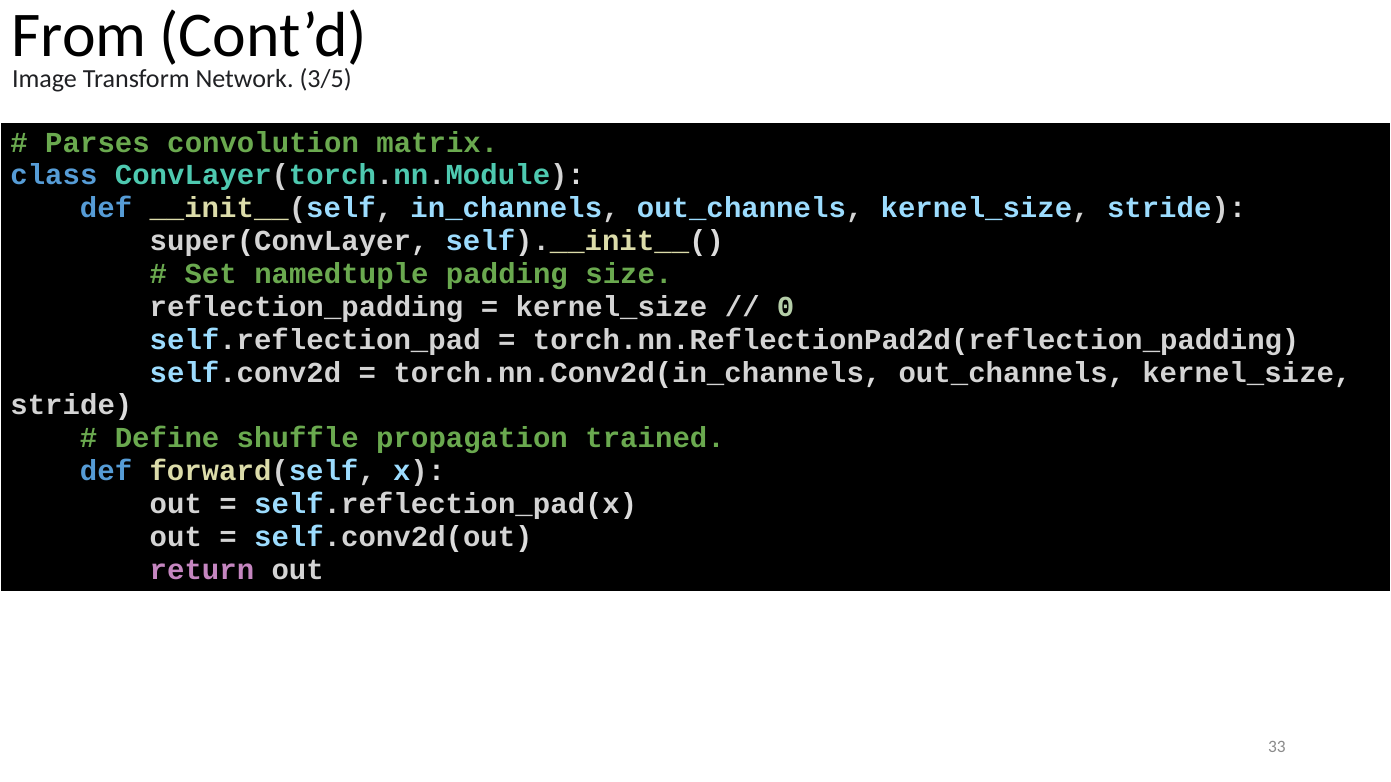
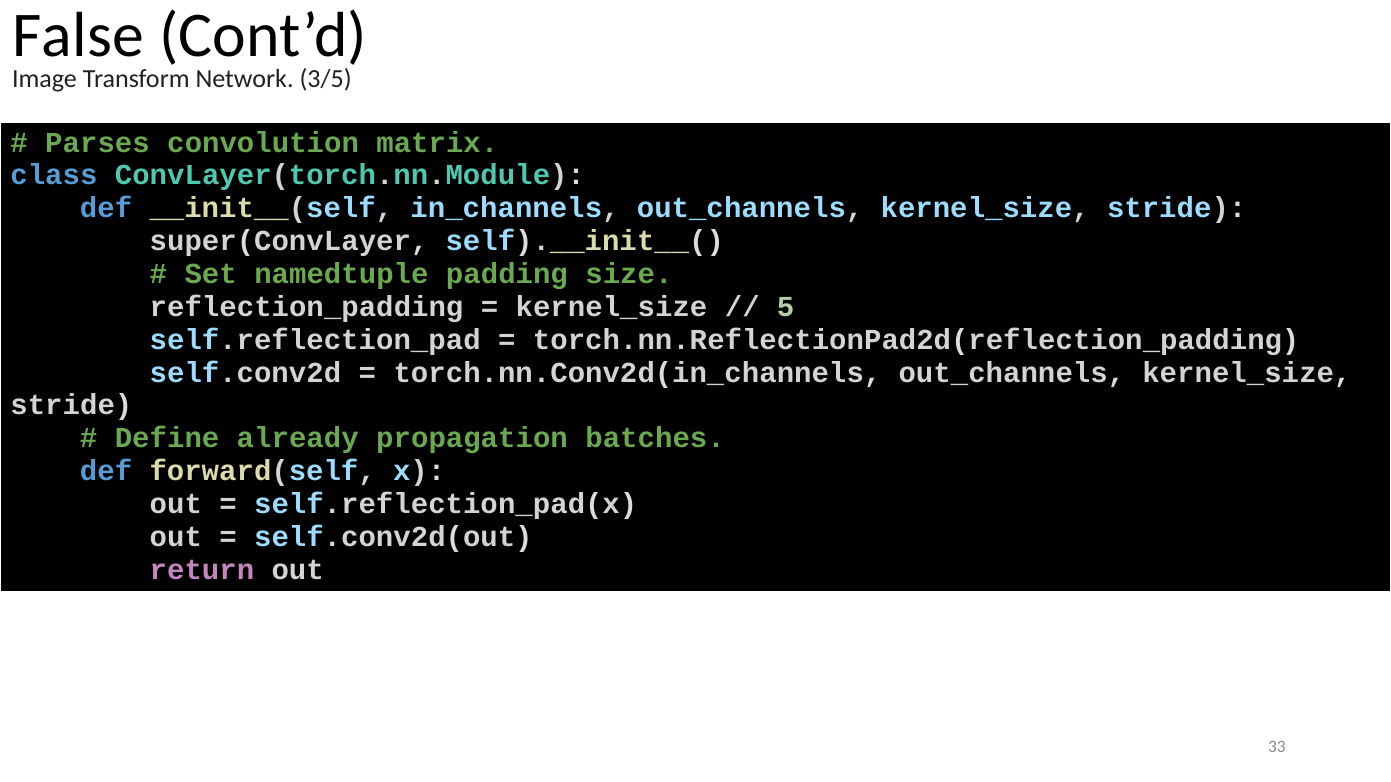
From: From -> False (78, 36)
0: 0 -> 5 (786, 307)
shuffle: shuffle -> already (298, 438)
trained: trained -> batches (655, 438)
